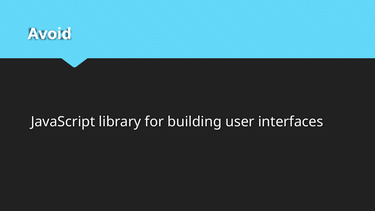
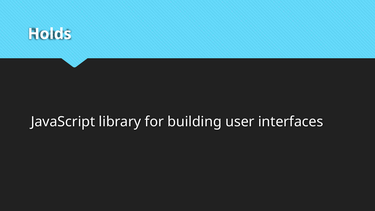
Avoid: Avoid -> Holds (50, 34)
